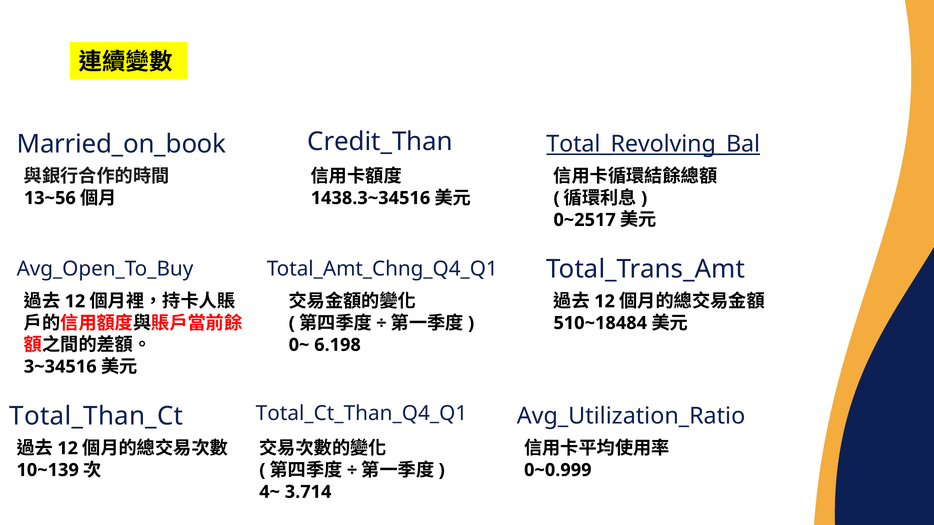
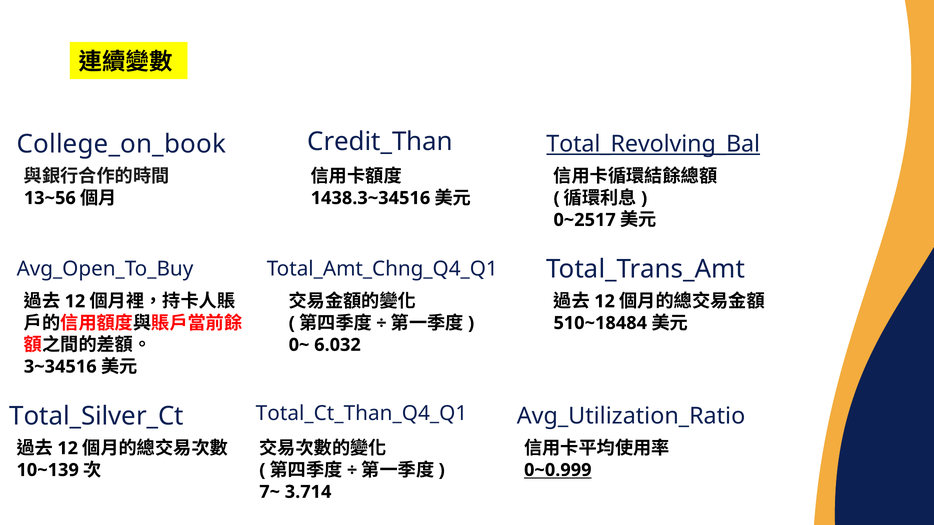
Married_on_book: Married_on_book -> College_on_book (121, 144)
6.198: 6.198 -> 6.032 (337, 345)
Total_Than_Ct: Total_Than_Ct -> Total_Silver_Ct (97, 416)
0~0.999 underline: none -> present (558, 470)
4~: 4~ -> 7~ (270, 492)
